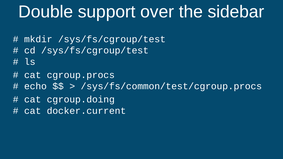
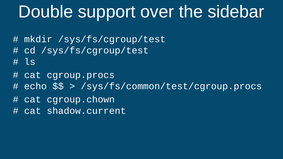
cgroup.doing: cgroup.doing -> cgroup.chown (81, 100)
docker.current: docker.current -> shadow.current (86, 111)
